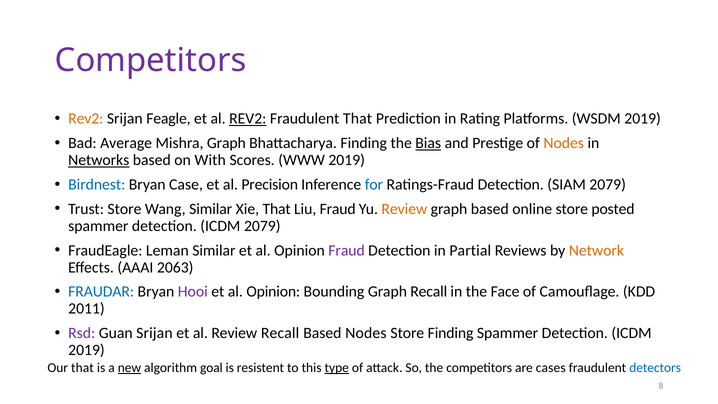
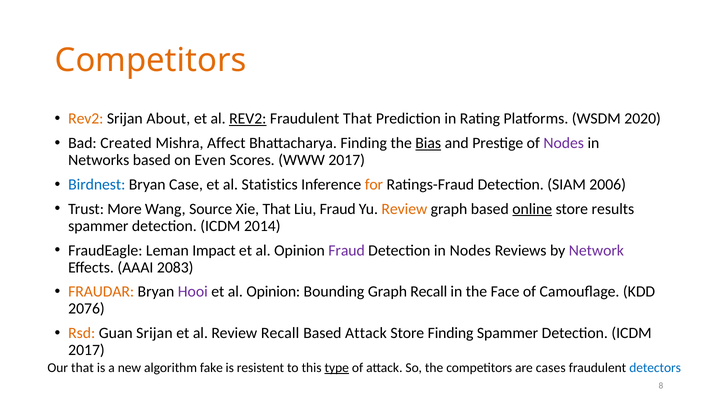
Competitors colour: purple -> orange (151, 60)
Feagle: Feagle -> About (168, 119)
WSDM 2019: 2019 -> 2020 (643, 119)
Average: Average -> Created (126, 143)
Mishra Graph: Graph -> Affect (226, 143)
Nodes colour: orange -> purple (564, 143)
Networks underline: present -> none (99, 160)
With: With -> Even (210, 160)
WWW 2019: 2019 -> 2017 (347, 160)
Precision: Precision -> Statistics (270, 184)
for colour: blue -> orange (374, 184)
SIAM 2079: 2079 -> 2006 (608, 184)
Trust Store: Store -> More (125, 209)
Wang Similar: Similar -> Source (211, 209)
online underline: none -> present (532, 209)
posted: posted -> results (613, 209)
ICDM 2079: 2079 -> 2014 (262, 226)
Leman Similar: Similar -> Impact (214, 250)
in Partial: Partial -> Nodes (470, 250)
Network colour: orange -> purple (596, 250)
2063: 2063 -> 2083 (175, 267)
FRAUDAR colour: blue -> orange (101, 292)
2011: 2011 -> 2076 (86, 309)
Rsd colour: purple -> orange (82, 333)
Based Nodes: Nodes -> Attack (366, 333)
2019: 2019 -> 2017 (86, 350)
new underline: present -> none (129, 368)
goal: goal -> fake (211, 368)
